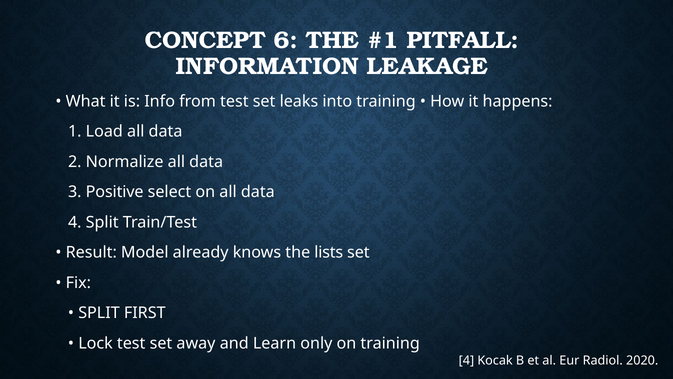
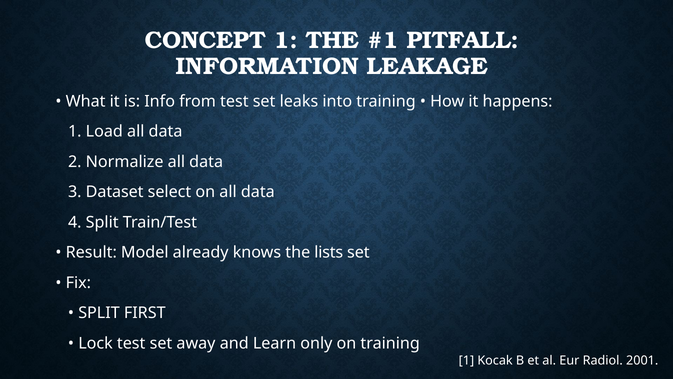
CONCEPT 6: 6 -> 1 (286, 40)
Positive: Positive -> Dataset (115, 192)
4: 4 -> 1 (466, 360)
2020: 2020 -> 2001 (642, 360)
